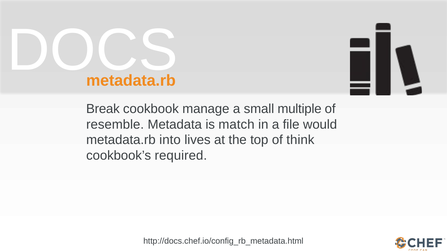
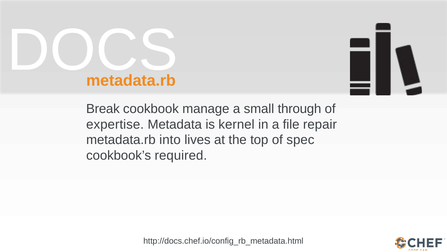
multiple: multiple -> through (300, 108)
resemble: resemble -> expertise (115, 124)
match: match -> kernel (237, 124)
would: would -> repair (320, 124)
think: think -> spec (300, 140)
